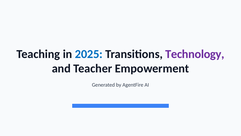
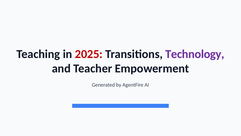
2025 colour: blue -> red (89, 54)
